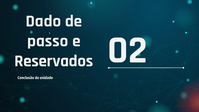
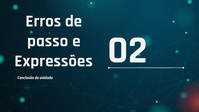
Dado: Dado -> Erros (43, 21)
Reservados: Reservados -> Expressões (54, 61)
